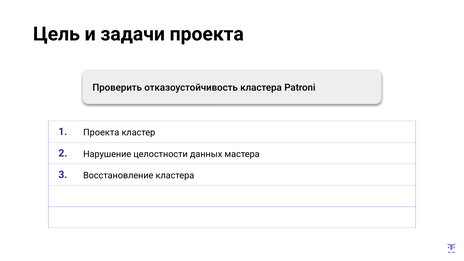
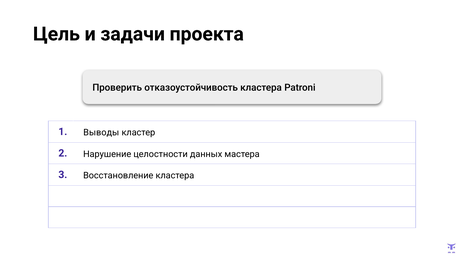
1 Проекта: Проекта -> Выводы (101, 133)
